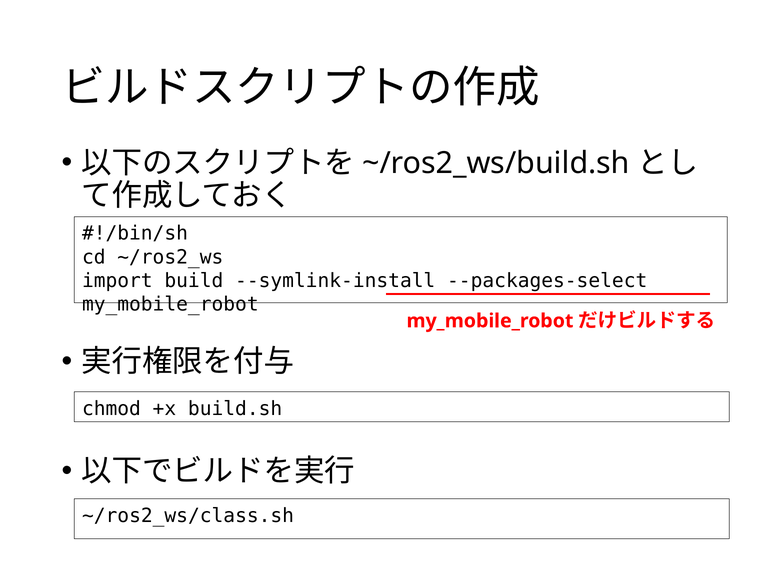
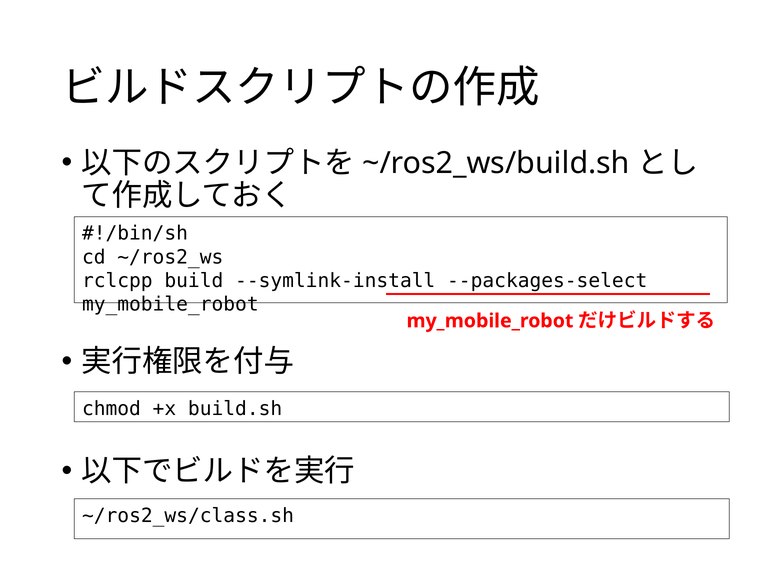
import: import -> rclcpp (117, 280)
